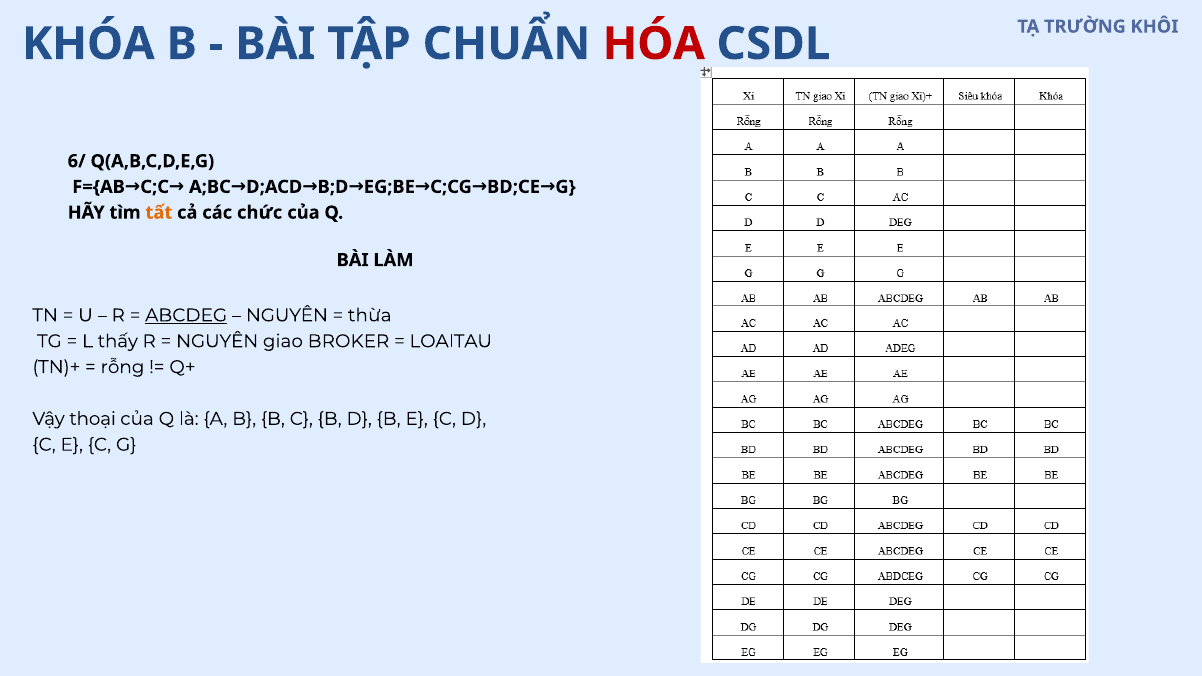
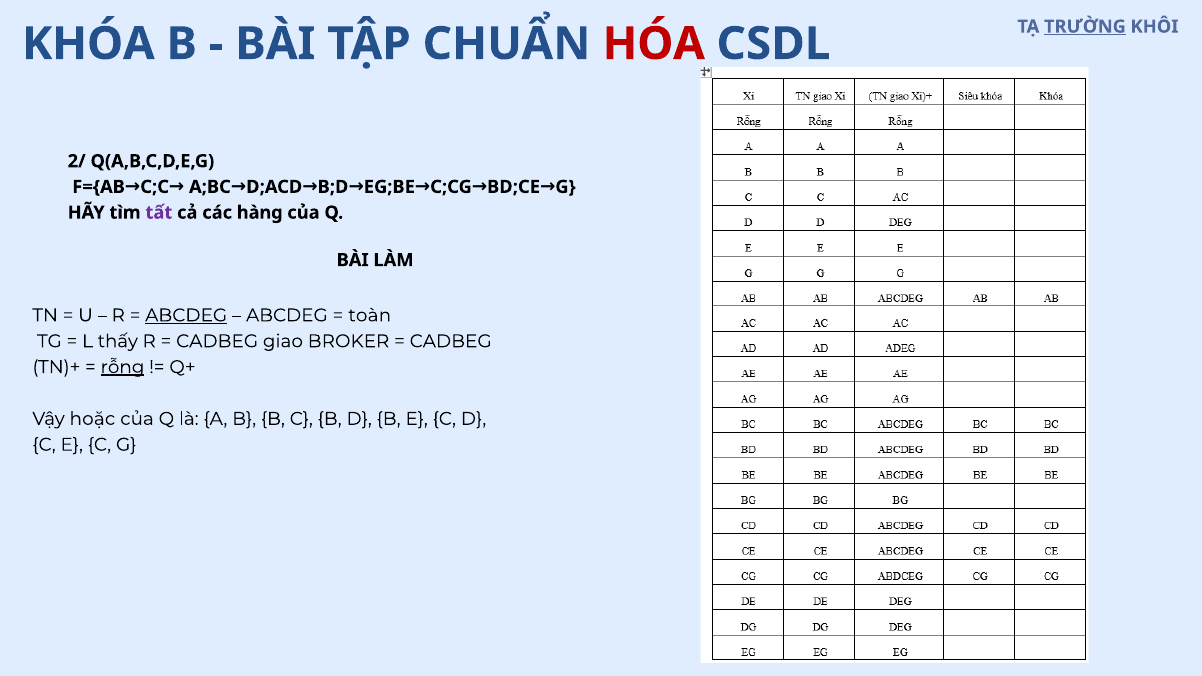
TRƯỜNG underline: none -> present (1085, 27)
6/: 6/ -> 2/ (77, 161)
tất colour: orange -> purple (159, 213)
chức: chức -> hàng (260, 213)
NGUYÊN: NGUYÊN -> ABCDEG (287, 315)
thừa: thừa -> toàn (370, 315)
NGUYÊN: NGUYÊN -> CADBEG (217, 341)
LOAITAU: LOAITAU -> CADBEG (451, 341)
rỗng underline: none -> present (122, 367)
thoại: thoại -> hoặc (92, 419)
